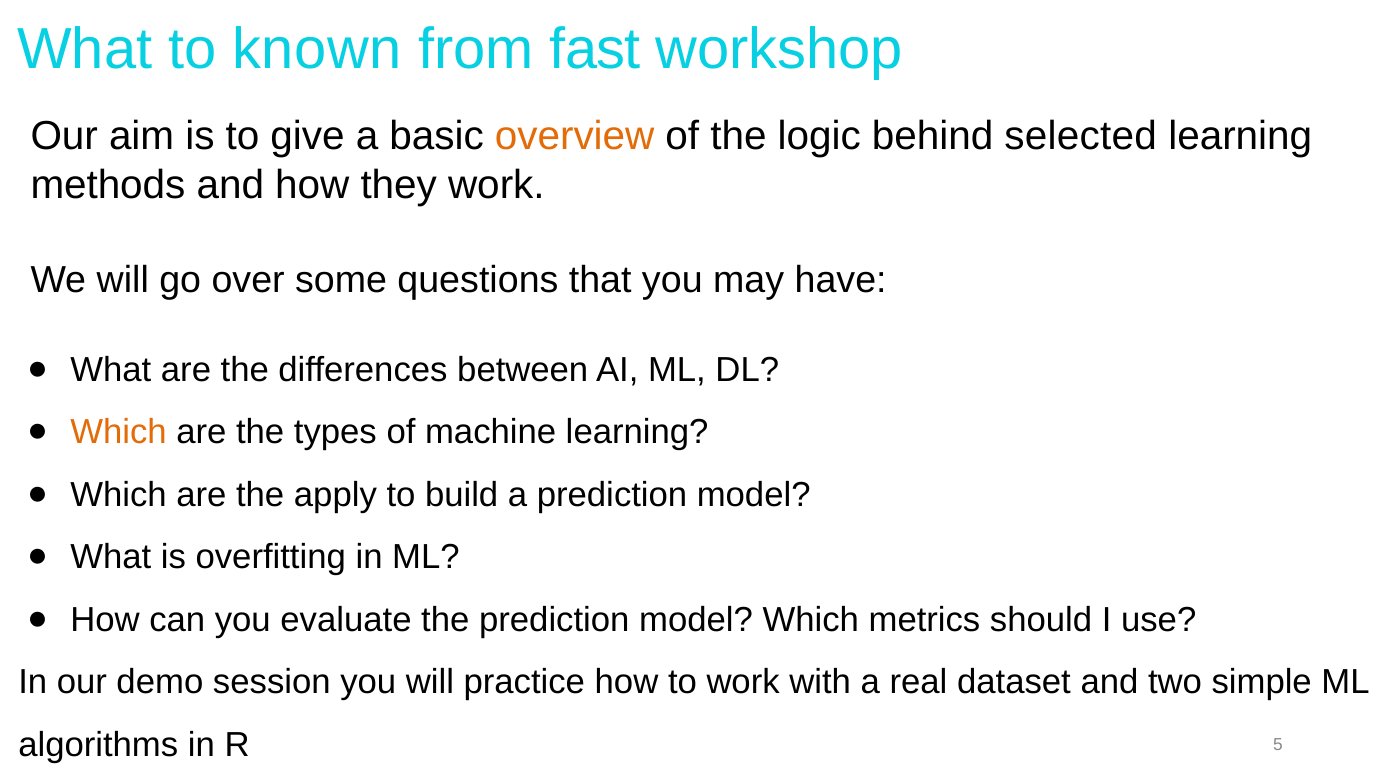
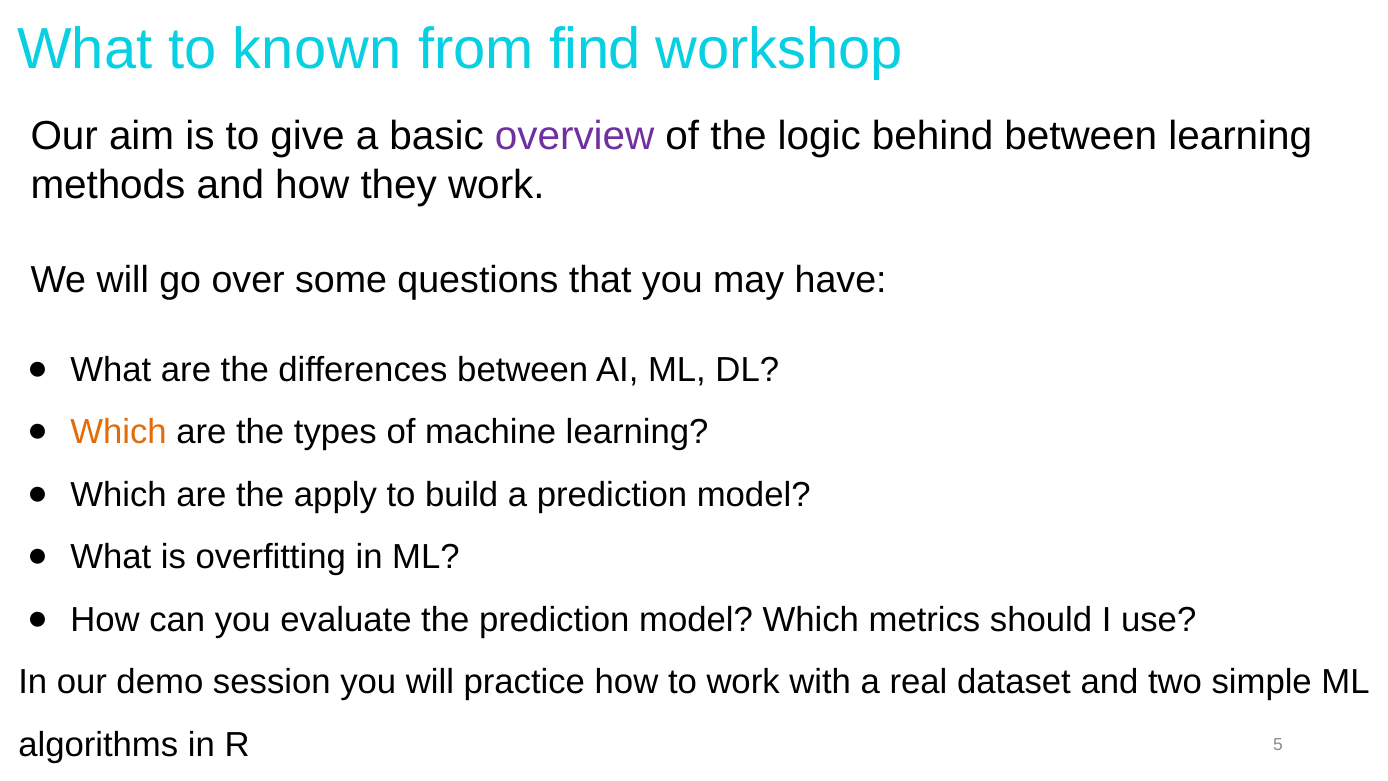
fast: fast -> find (595, 50)
overview colour: orange -> purple (575, 136)
behind selected: selected -> between (1081, 136)
